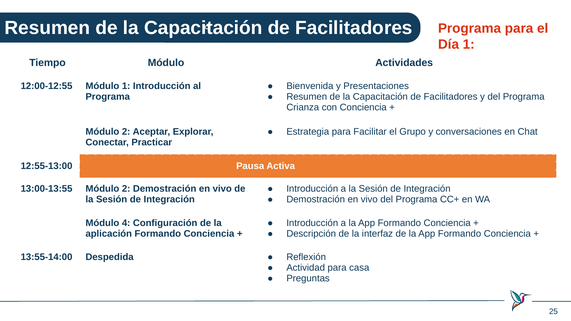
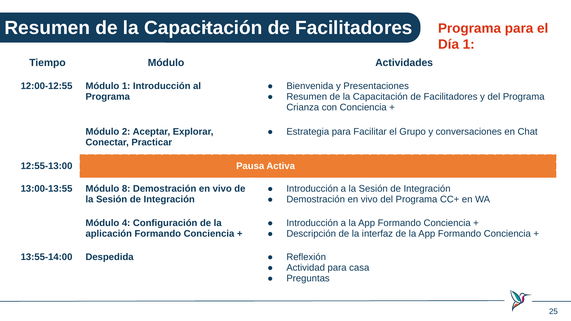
13:00-13:55 Módulo 2: 2 -> 8 (126, 189)
